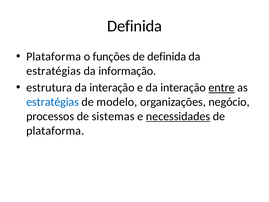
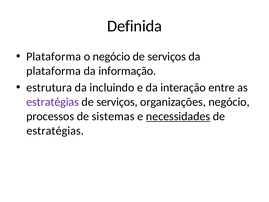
o funções: funções -> negócio (111, 56)
definida: definida -> serviços (167, 56)
estratégias: estratégias -> plataforma (54, 71)
interação: interação -> incluindo (112, 88)
entre underline: present -> none (222, 88)
estratégias colour: blue -> purple (53, 102)
modelo: modelo -> serviços (117, 102)
plataforma: plataforma -> estratégias (55, 131)
